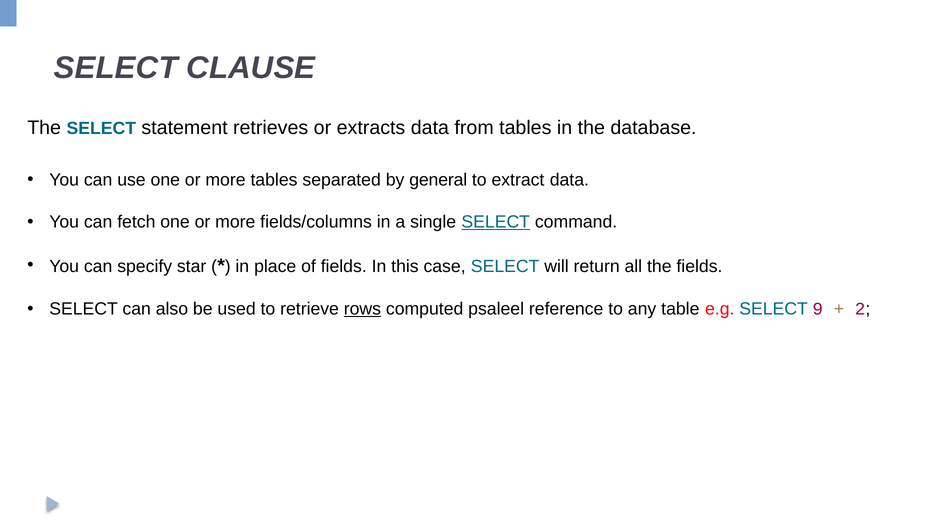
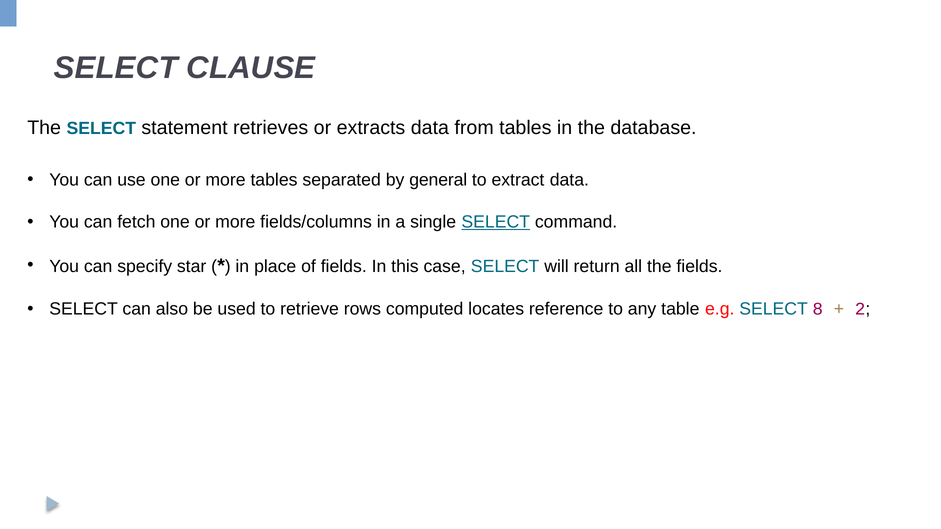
rows underline: present -> none (362, 309)
psaleel: psaleel -> locates (496, 309)
9: 9 -> 8 (818, 309)
